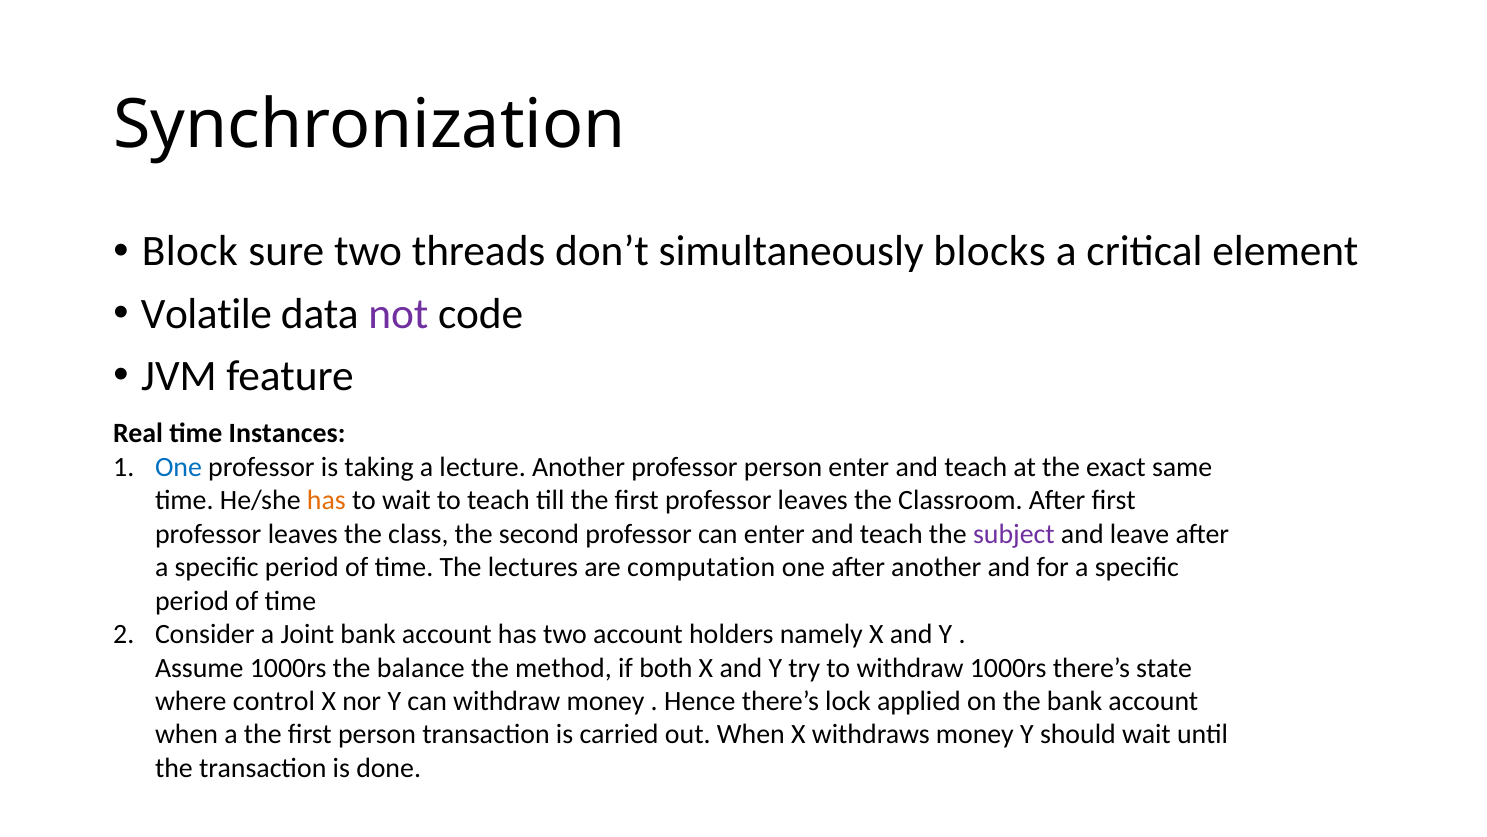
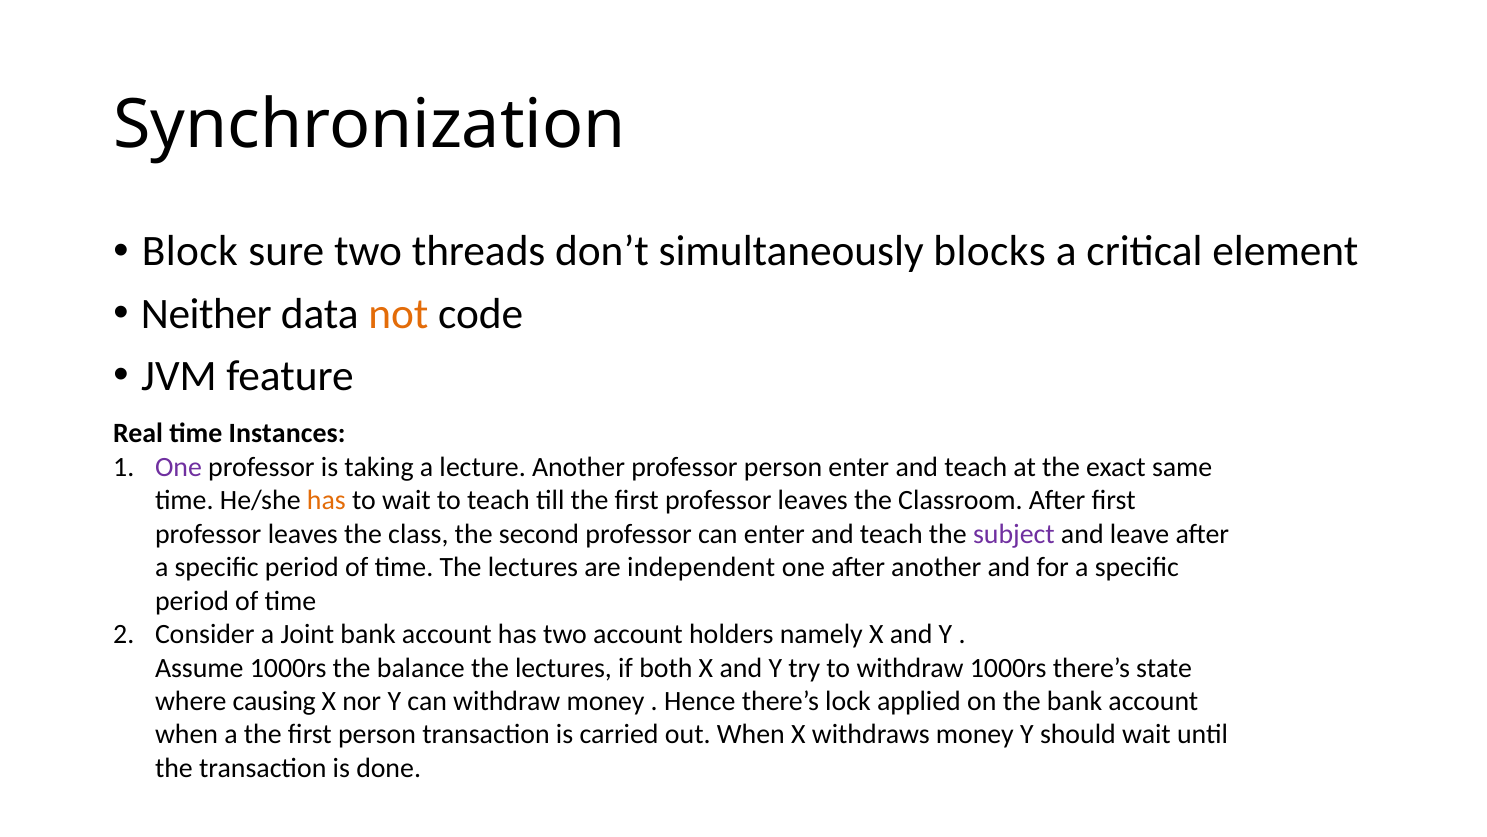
Volatile: Volatile -> Neither (206, 314)
not colour: purple -> orange (398, 314)
One colour: blue -> purple (179, 467)
computation: computation -> independent (701, 567)
balance the method: method -> lectures (563, 667)
control: control -> causing (274, 701)
